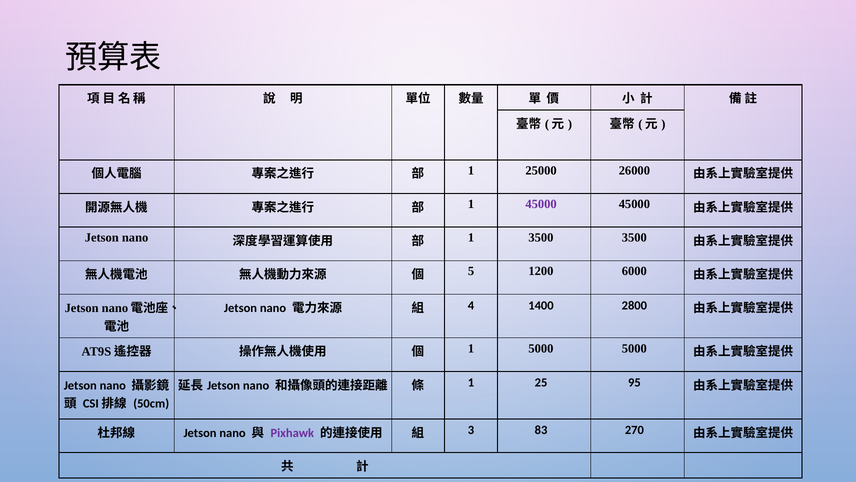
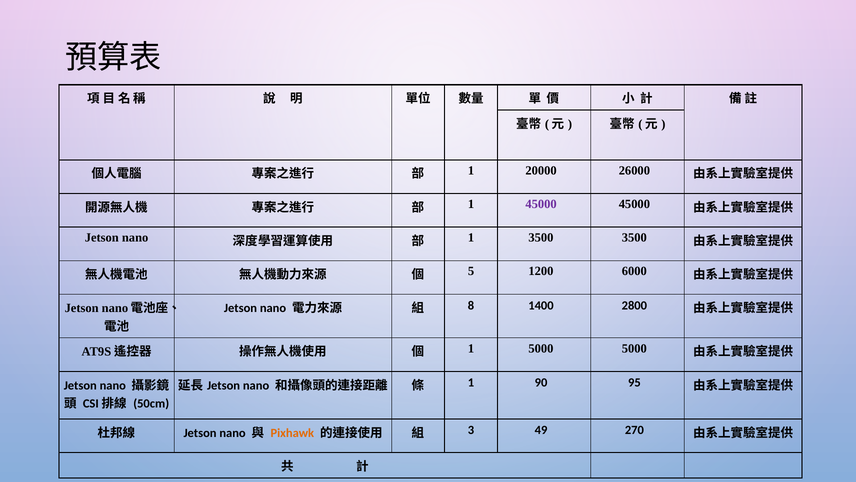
25000: 25000 -> 20000 (541, 170)
4: 4 -> 8 (471, 305)
25: 25 -> 90 (541, 382)
Pixhawk colour: purple -> orange (292, 432)
83: 83 -> 49 (541, 430)
